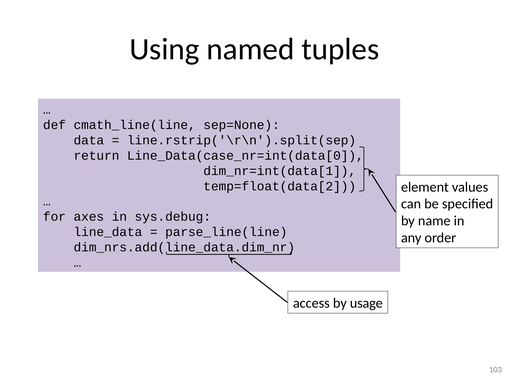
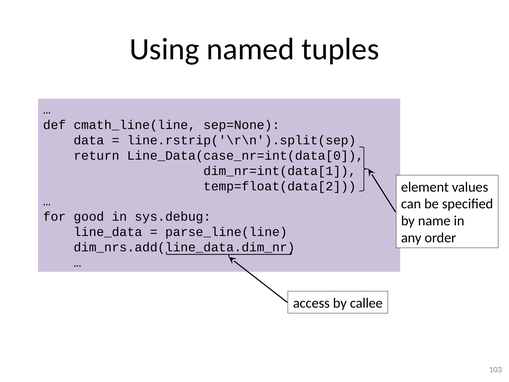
axes: axes -> good (89, 217)
usage: usage -> callee (366, 303)
